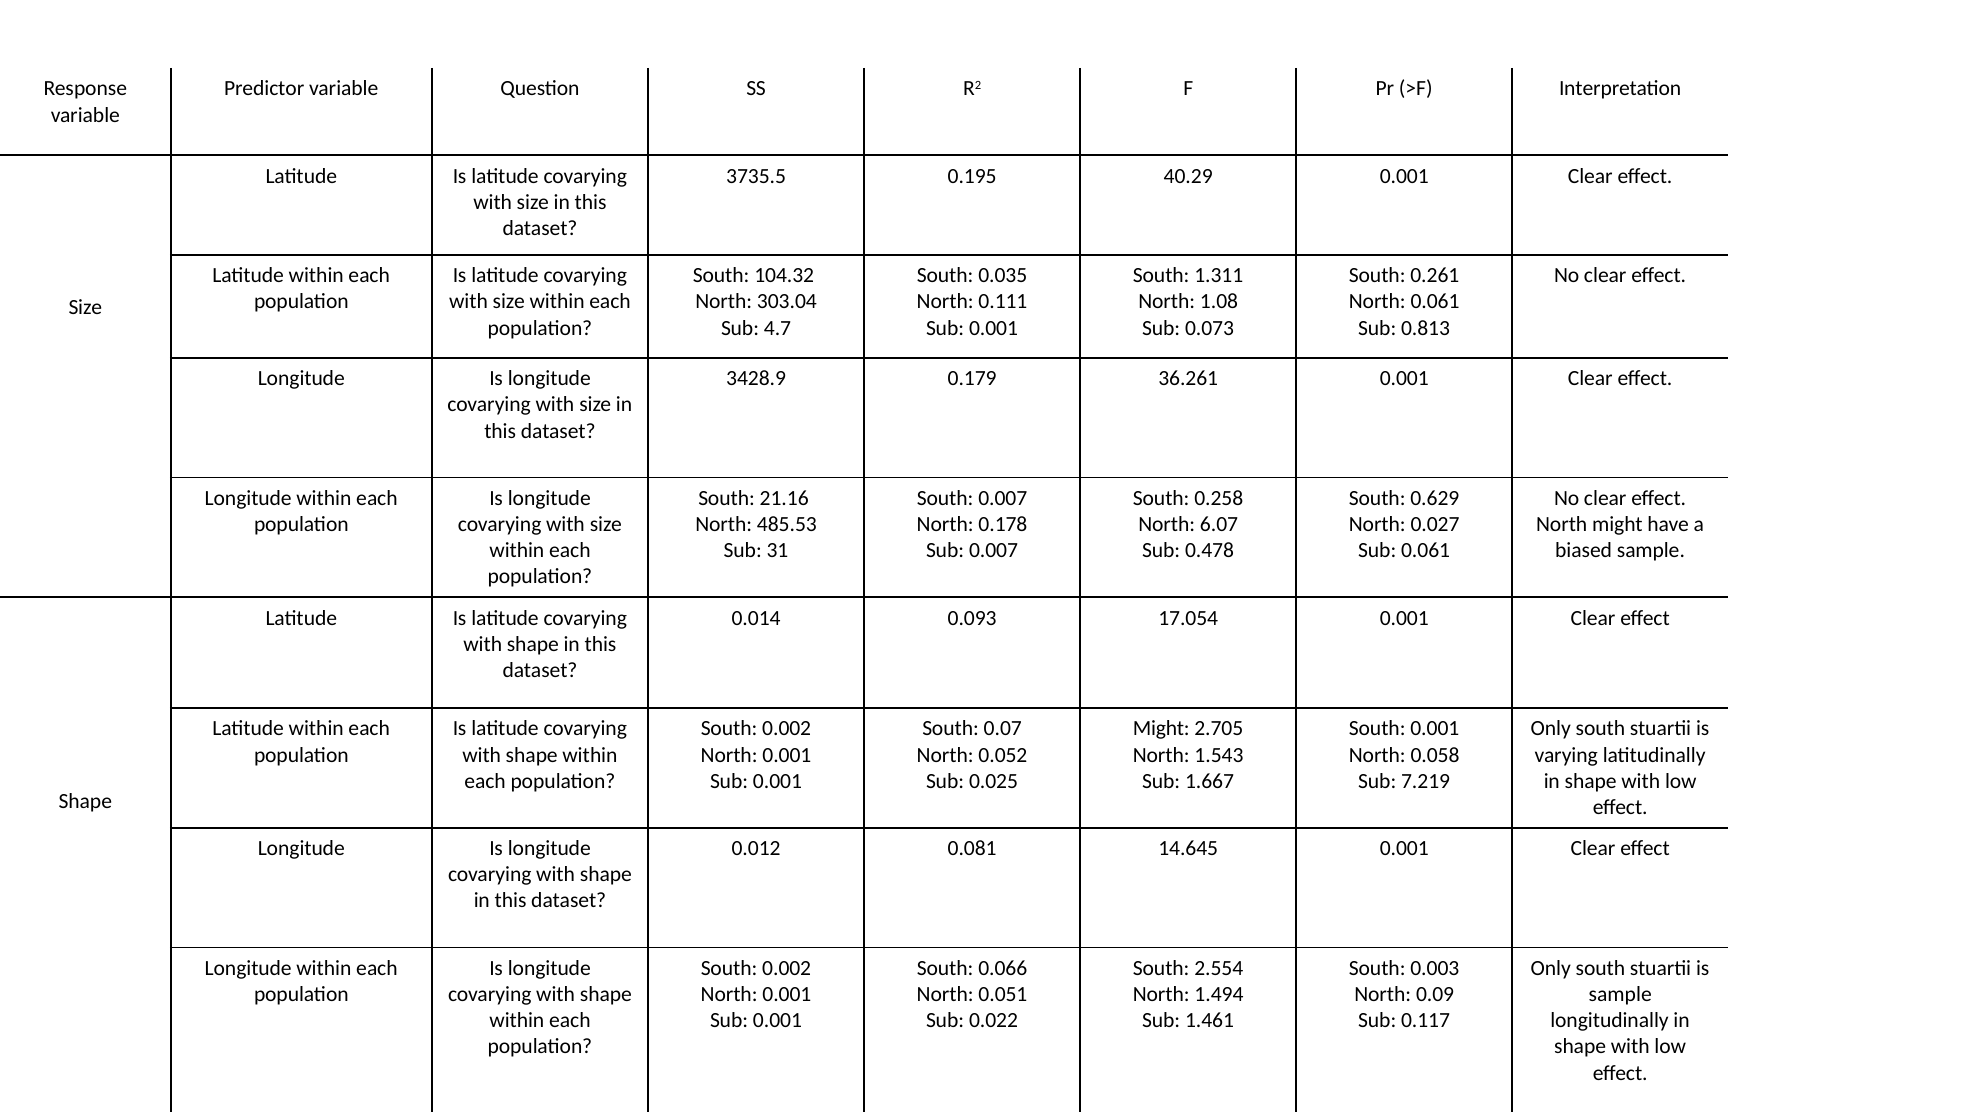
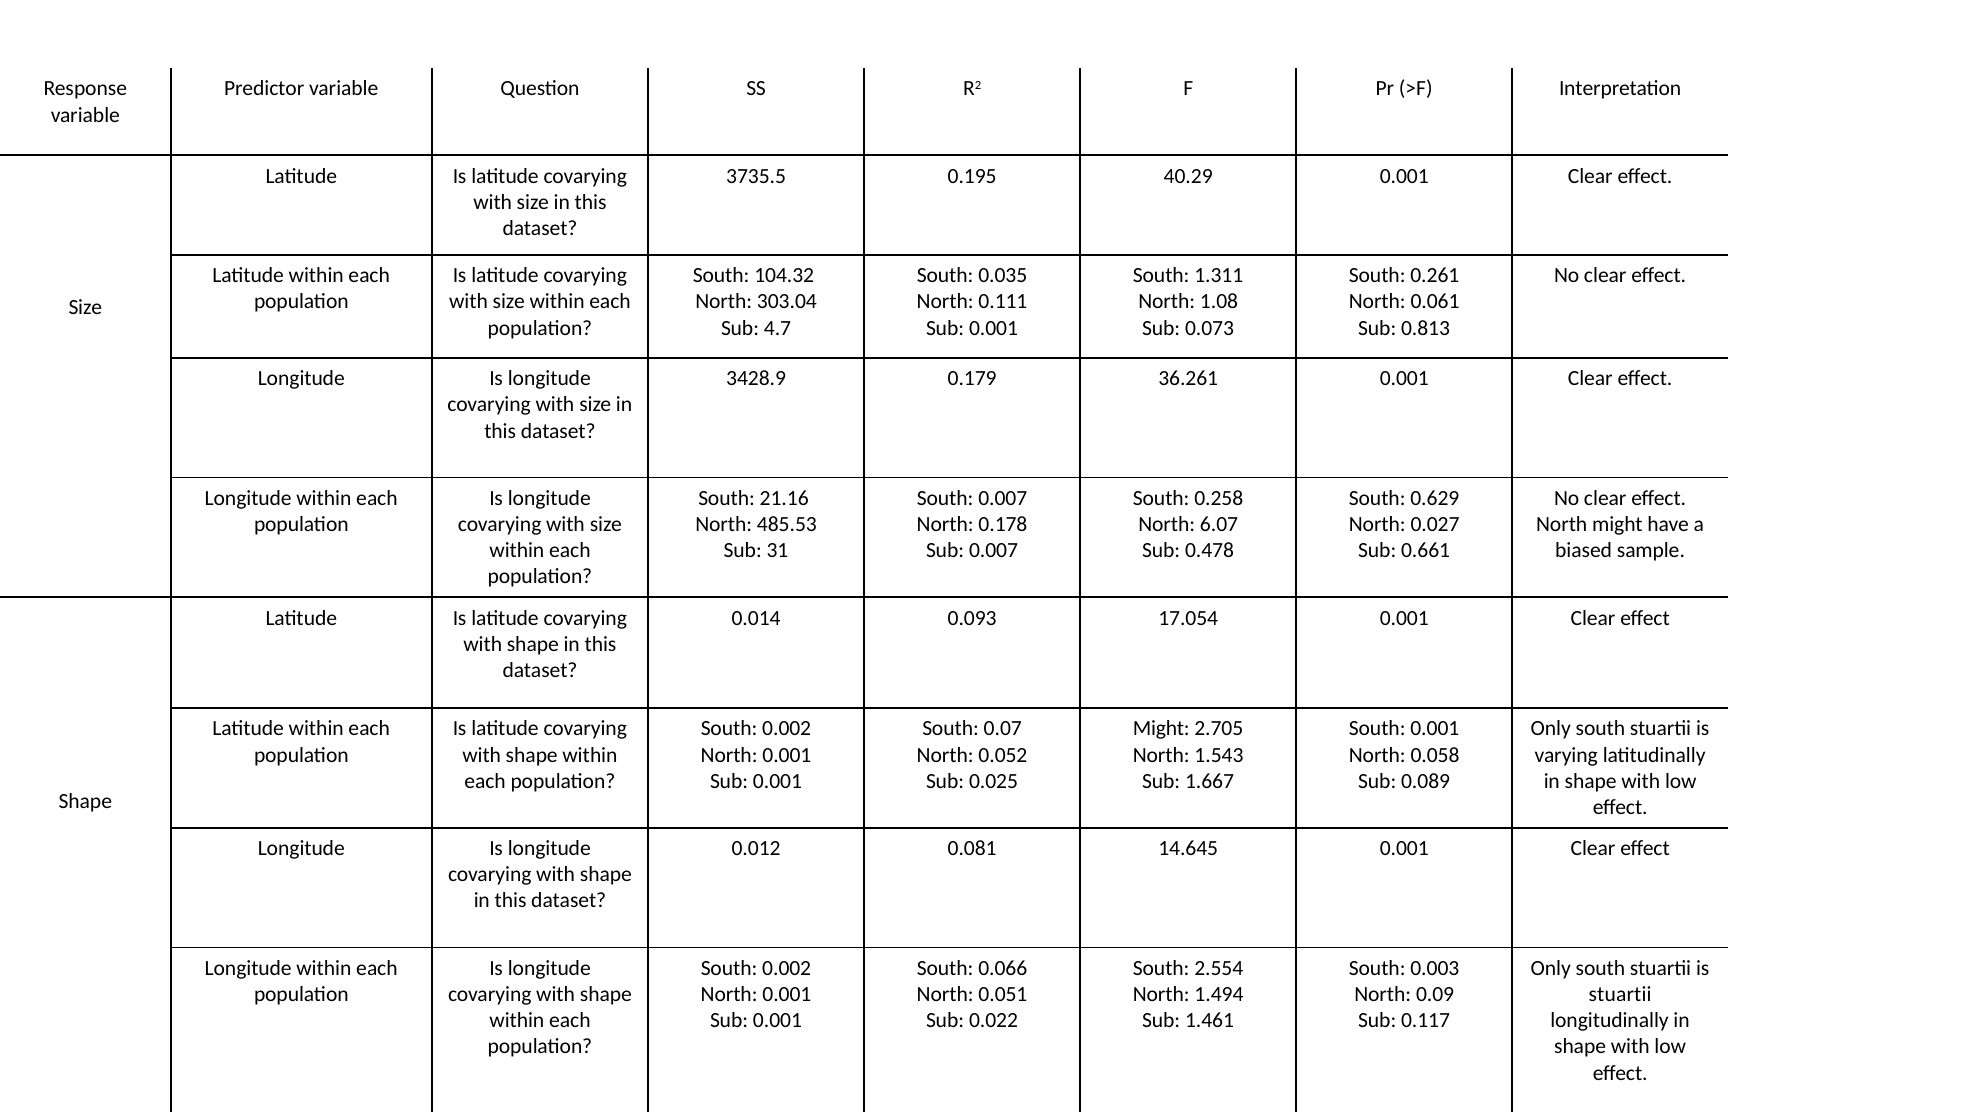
Sub 0.061: 0.061 -> 0.661 (1426, 551)
7.219: 7.219 -> 0.089 (1426, 782)
sample: sample -> stuartii (1620, 995)
